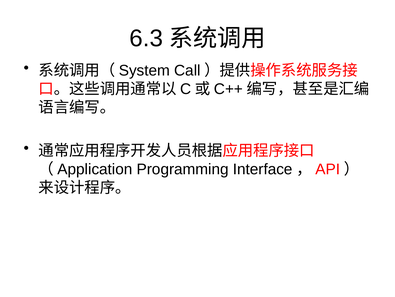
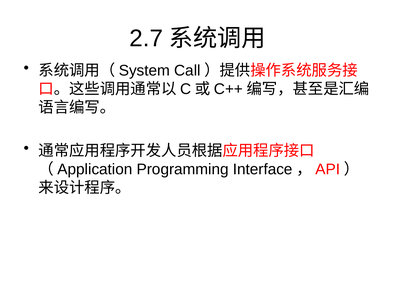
6.3: 6.3 -> 2.7 (146, 38)
